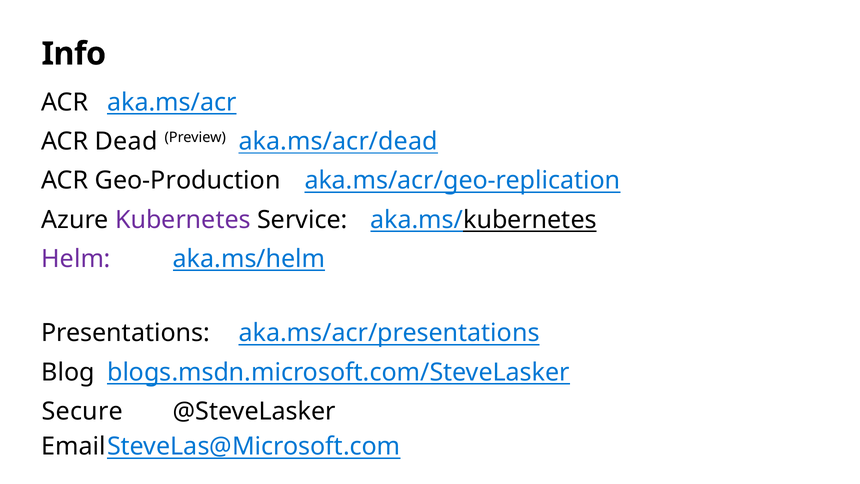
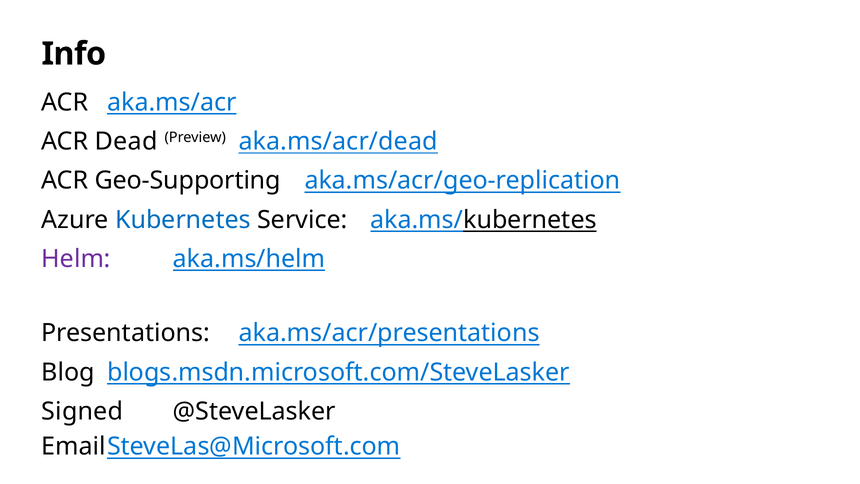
Geo-Production: Geo-Production -> Geo-Supporting (188, 181)
Kubernetes colour: purple -> blue (183, 220)
Secure: Secure -> Signed (82, 411)
